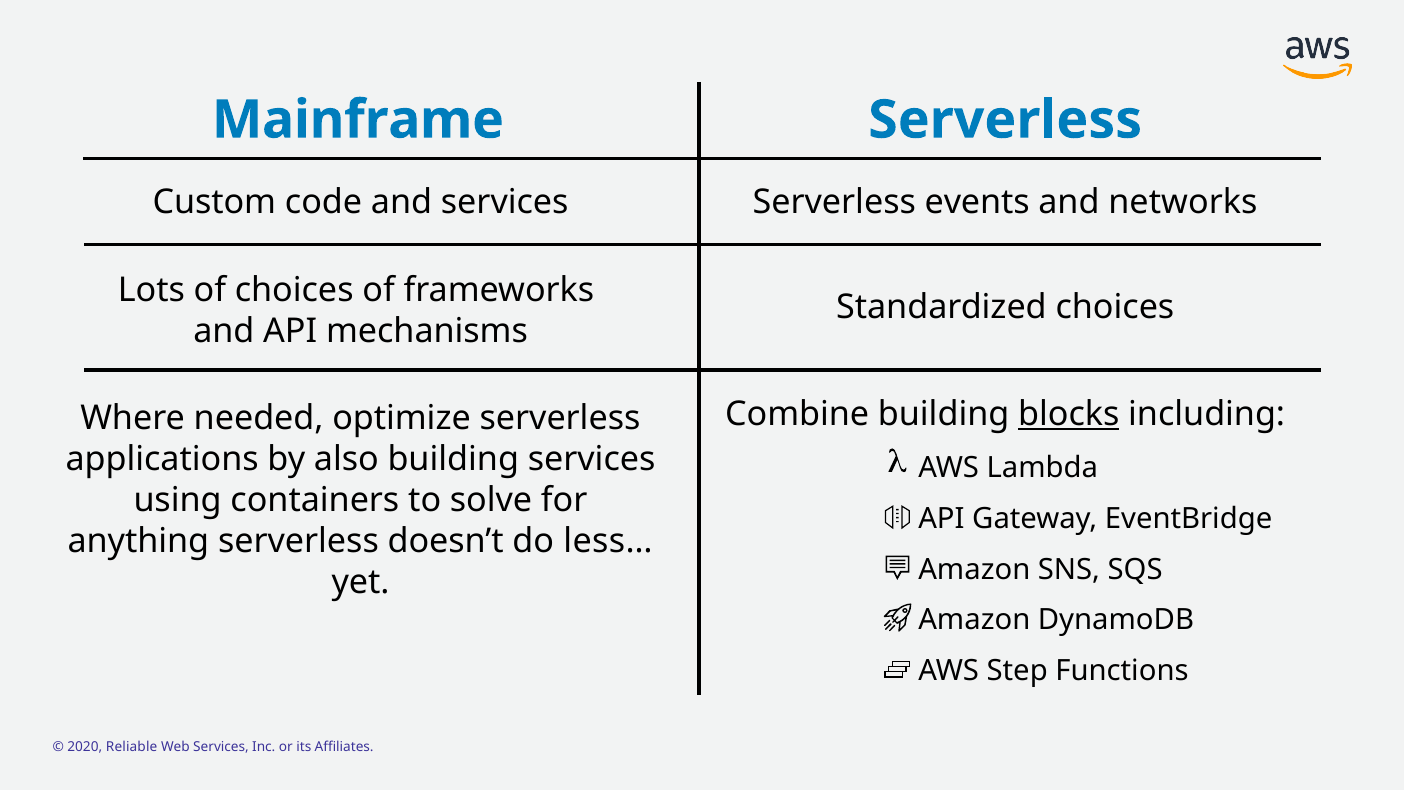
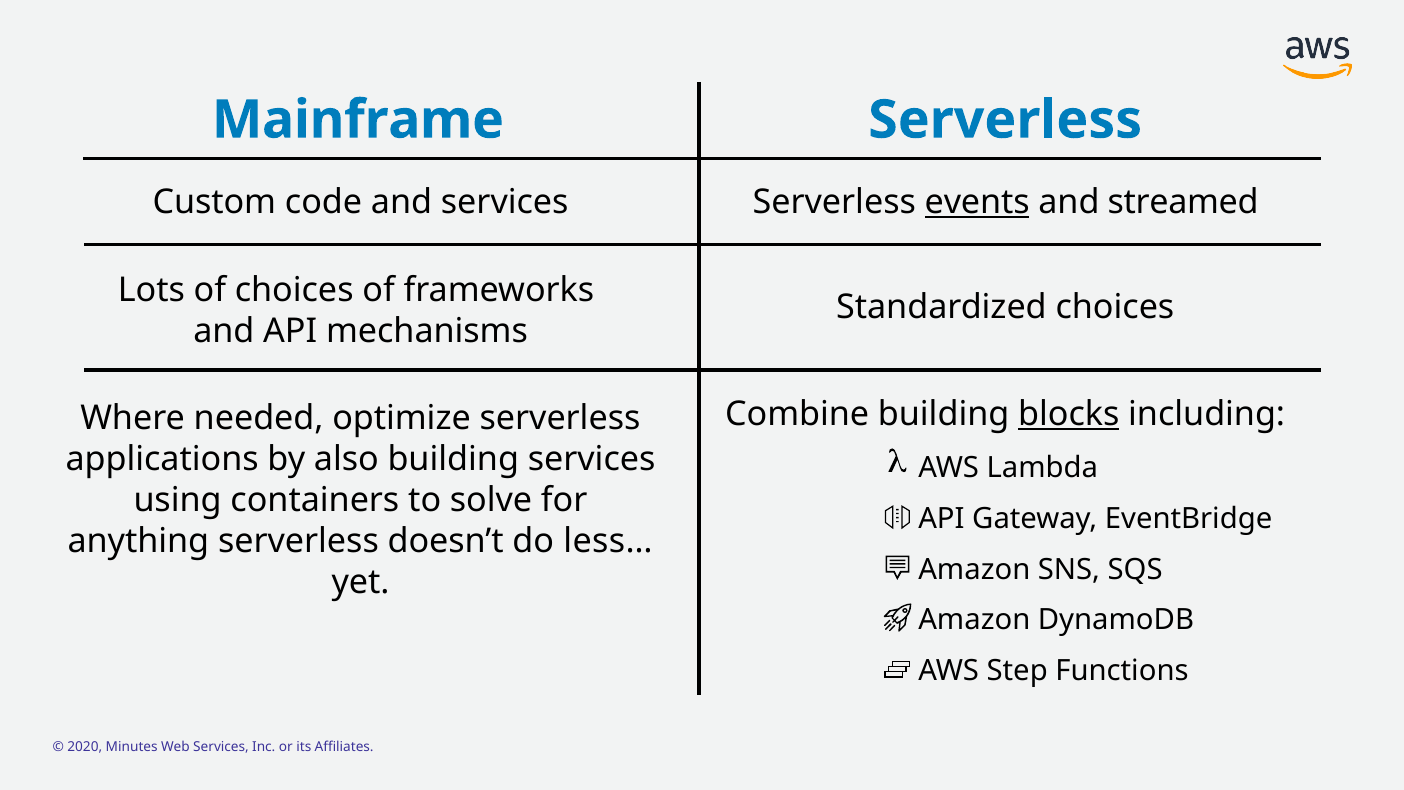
events underline: none -> present (977, 202)
networks: networks -> streamed (1183, 202)
Reliable: Reliable -> Minutes (132, 746)
